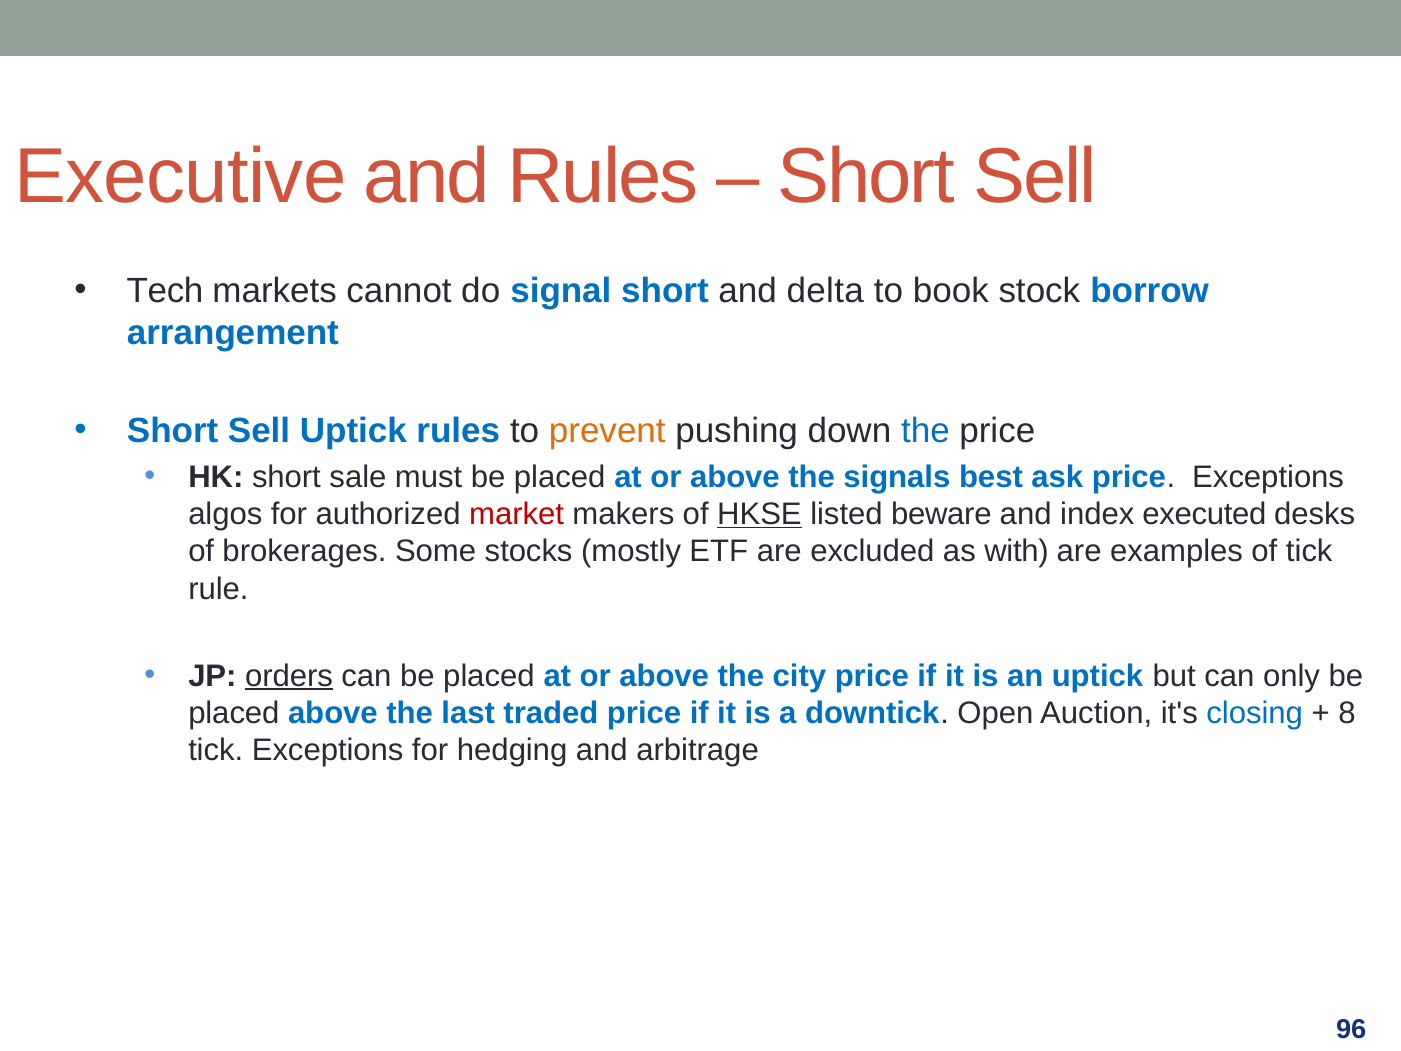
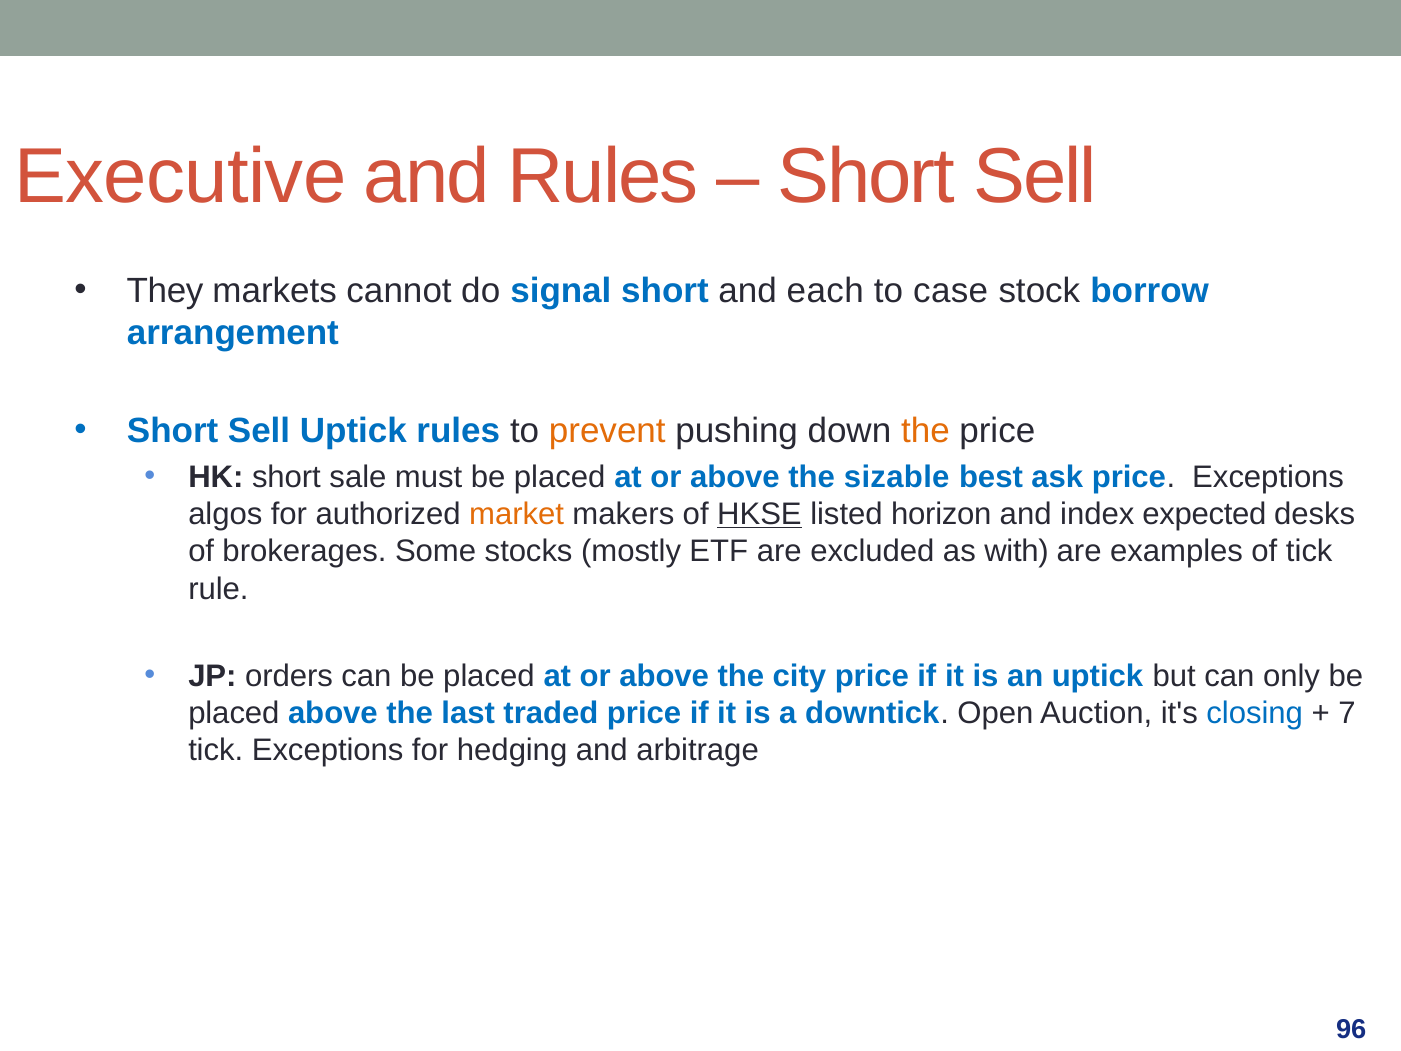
Tech: Tech -> They (165, 291)
delta: delta -> each (825, 291)
book: book -> case (951, 291)
the colour: blue -> orange (925, 431)
signals: signals -> sizable (897, 477)
market colour: red -> orange (517, 514)
beware: beware -> horizon (941, 514)
executed: executed -> expected (1204, 514)
orders underline: present -> none (289, 676)
8: 8 -> 7 (1347, 713)
